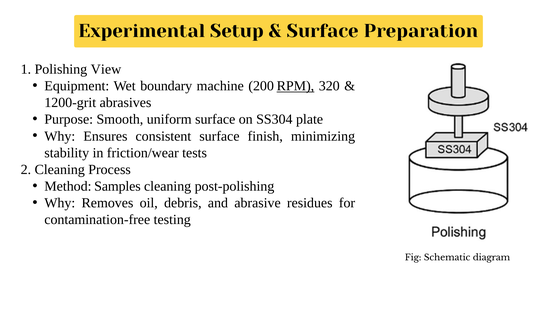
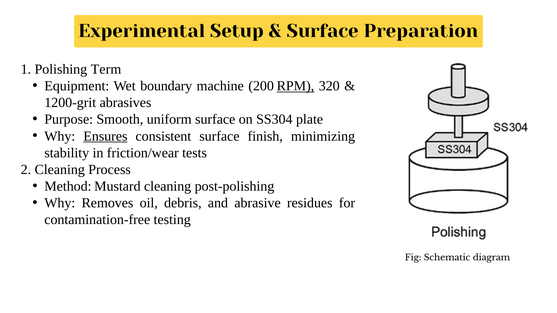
View: View -> Term (106, 69)
Ensures underline: none -> present (105, 136)
Samples: Samples -> Mustard (117, 186)
